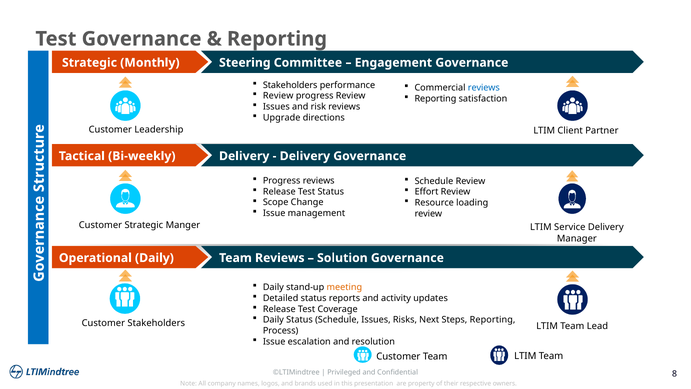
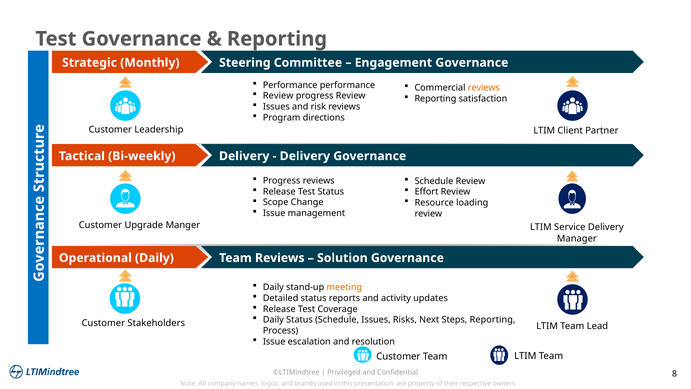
Stakeholders: Stakeholders -> Performance (290, 85)
reviews colour: blue -> orange (484, 88)
Upgrade: Upgrade -> Program (282, 118)
Customer Strategic: Strategic -> Upgrade (144, 225)
